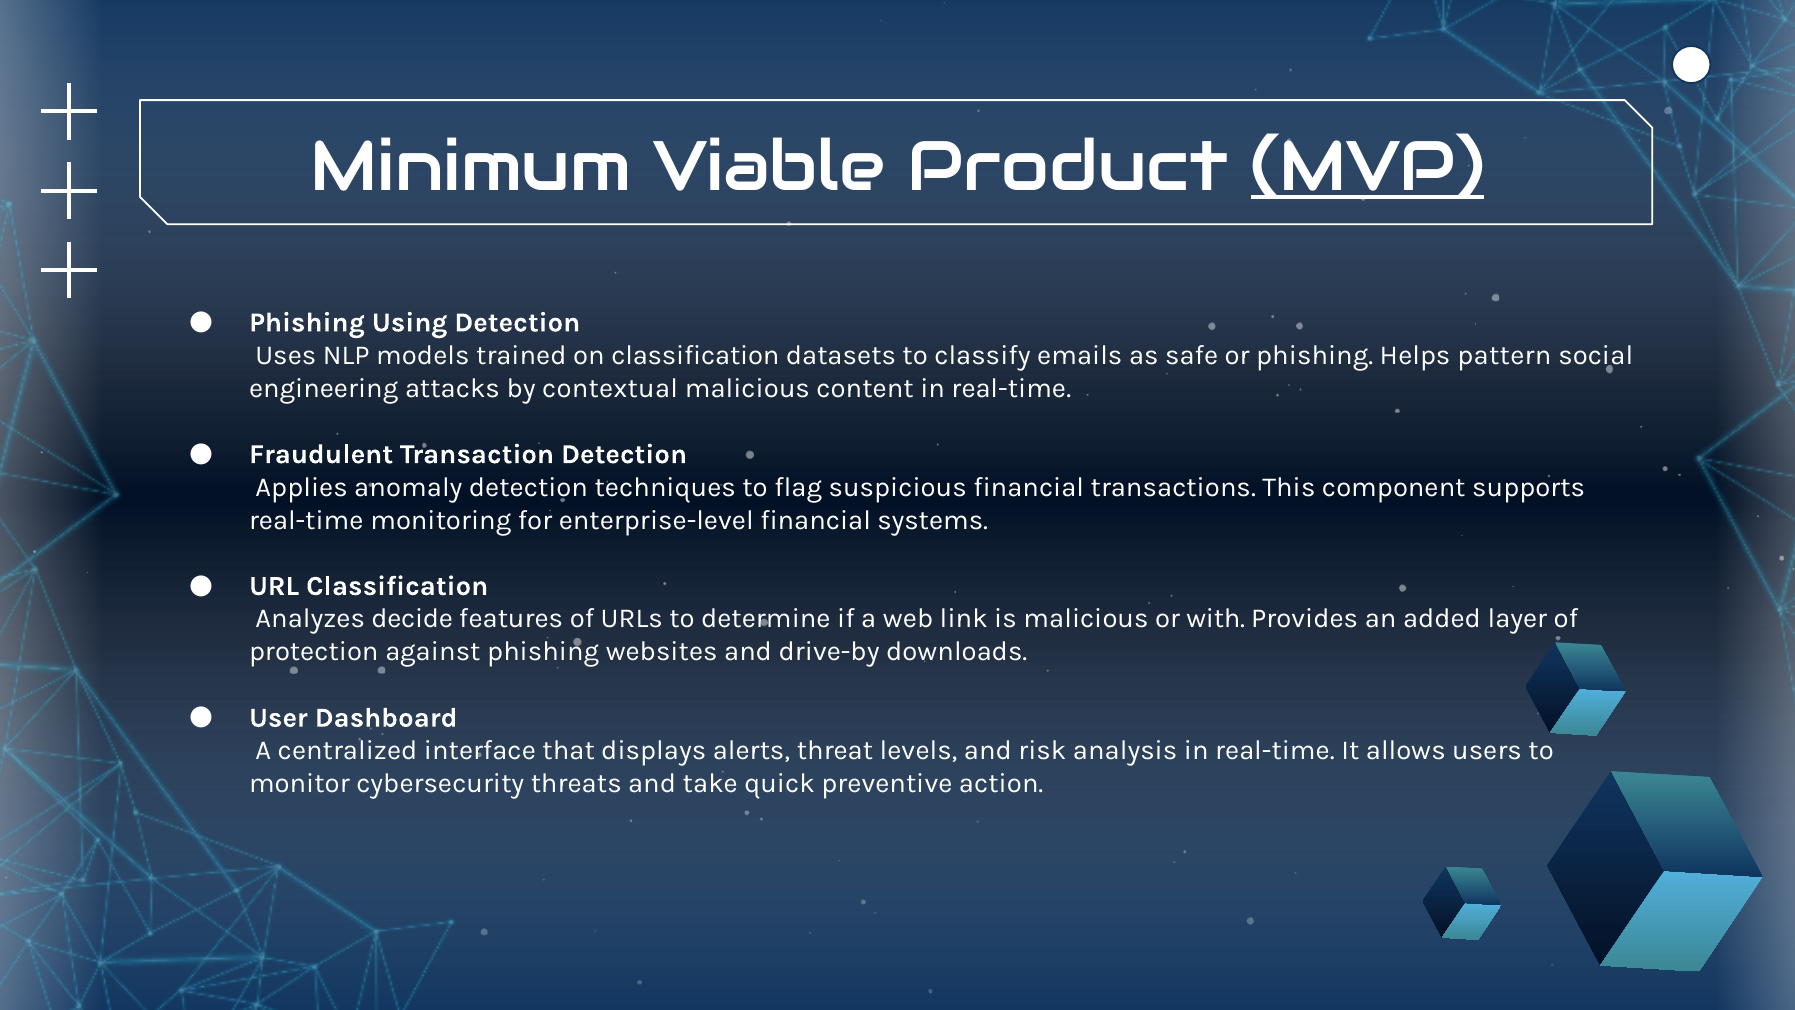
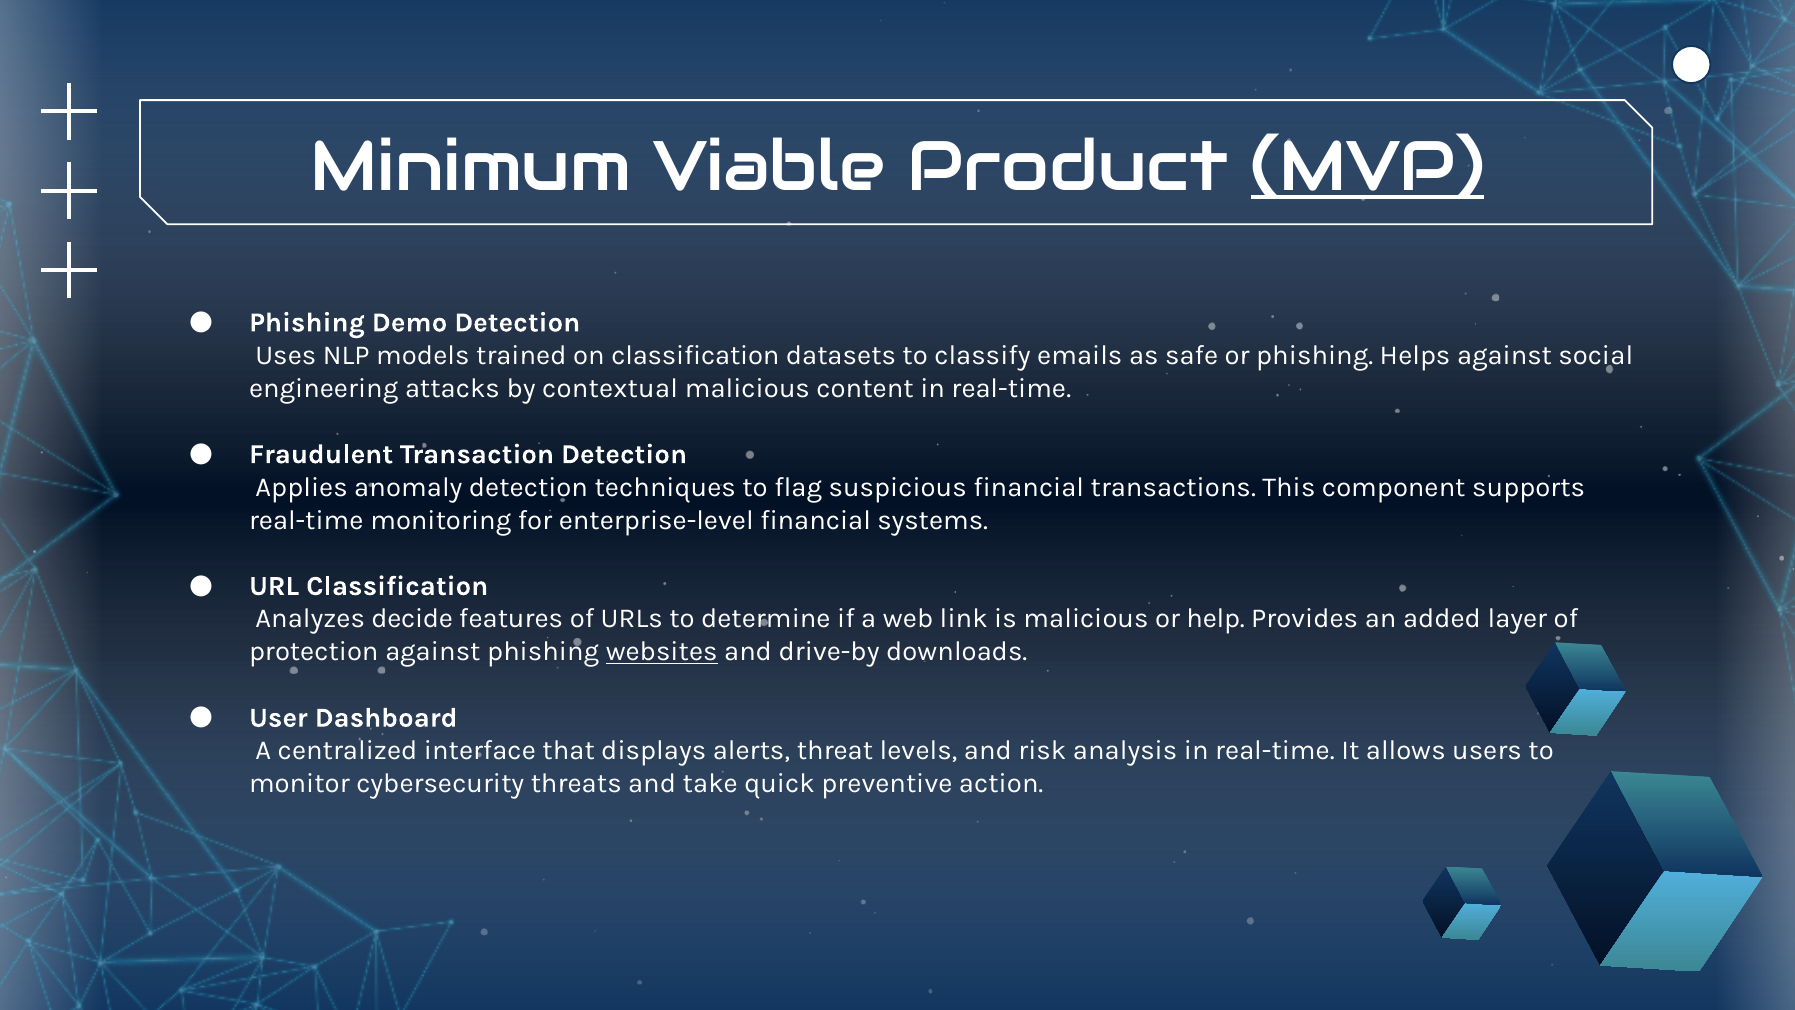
Using: Using -> Demo (410, 322)
Helps pattern: pattern -> against (1505, 355)
with: with -> help (1216, 619)
websites underline: none -> present (662, 652)
